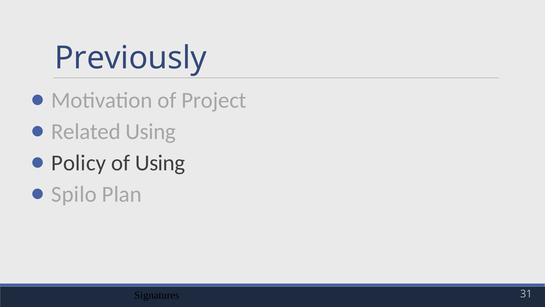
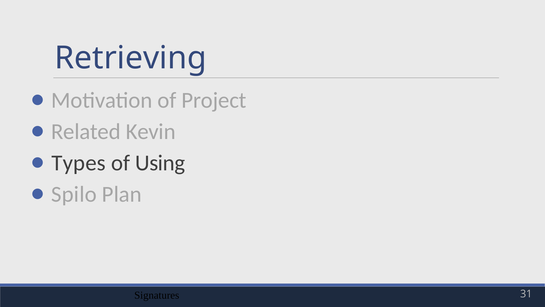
Previously: Previously -> Retrieving (131, 58)
Related Using: Using -> Kevin (151, 132)
Policy: Policy -> Types (79, 163)
